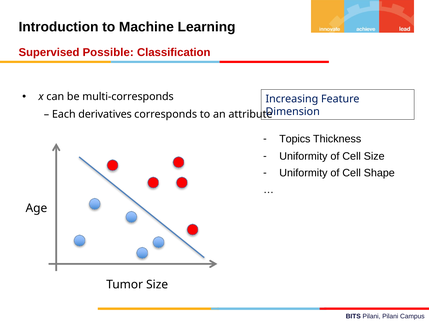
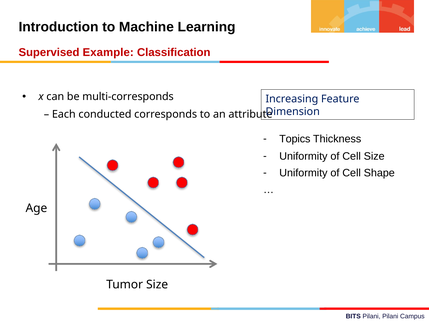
Possible: Possible -> Example (108, 52)
derivatives: derivatives -> conducted (105, 114)
